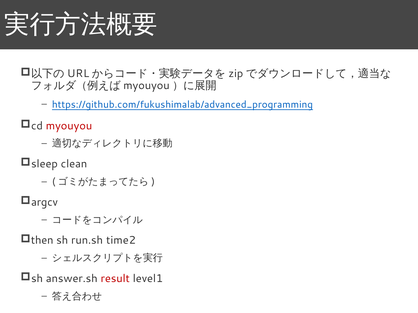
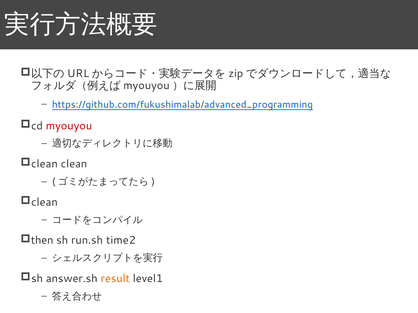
sleep: sleep -> clean (44, 164)
argcv: argcv -> clean (44, 202)
result colour: red -> orange (115, 279)
